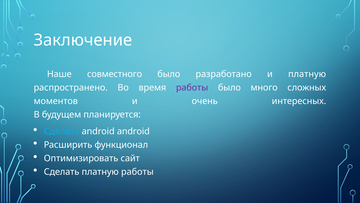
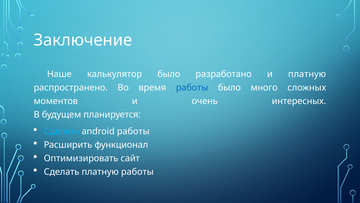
совместного: совместного -> калькулятор (115, 74)
работы colour: purple -> blue (192, 87)
android android: android -> работы (133, 131)
